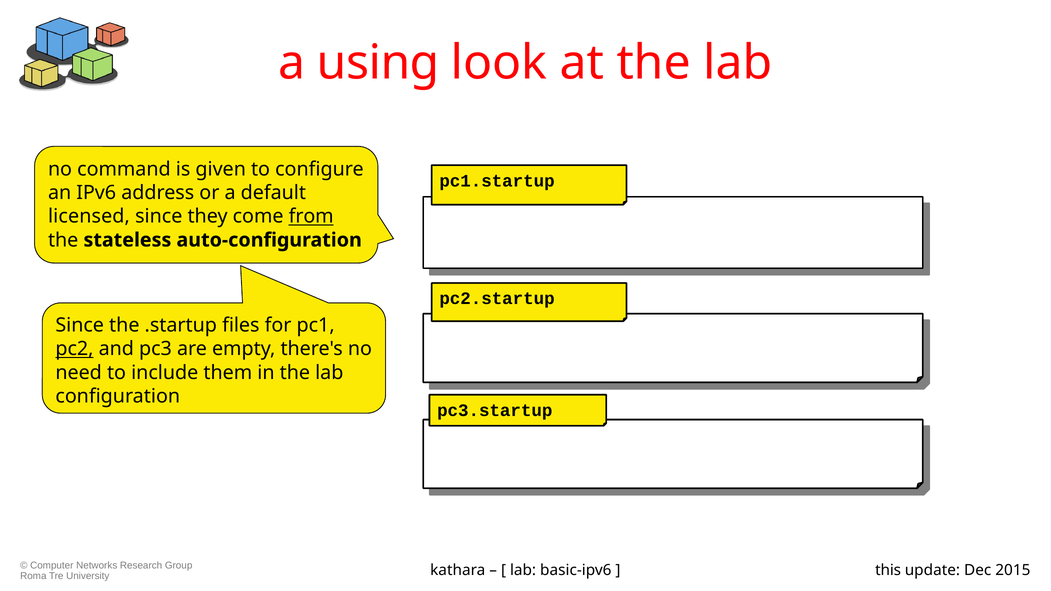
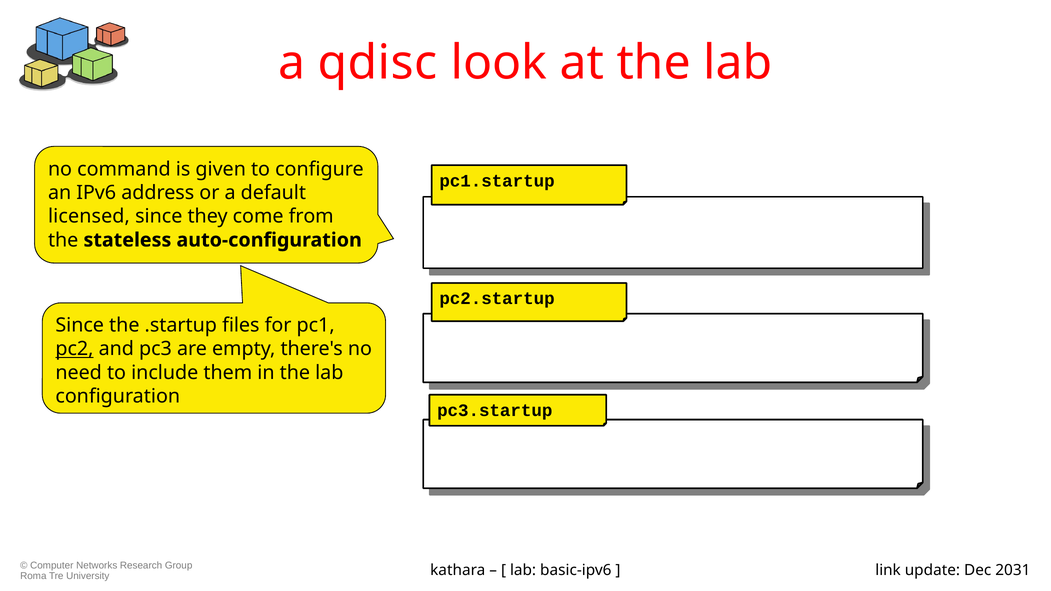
using: using -> qdisc (378, 63)
from underline: present -> none (311, 216)
this: this -> link (888, 571)
2015: 2015 -> 2031 (1013, 571)
